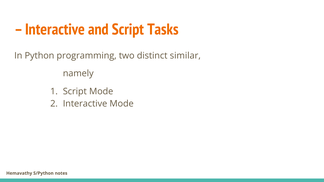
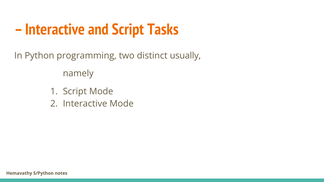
similar: similar -> usually (185, 56)
